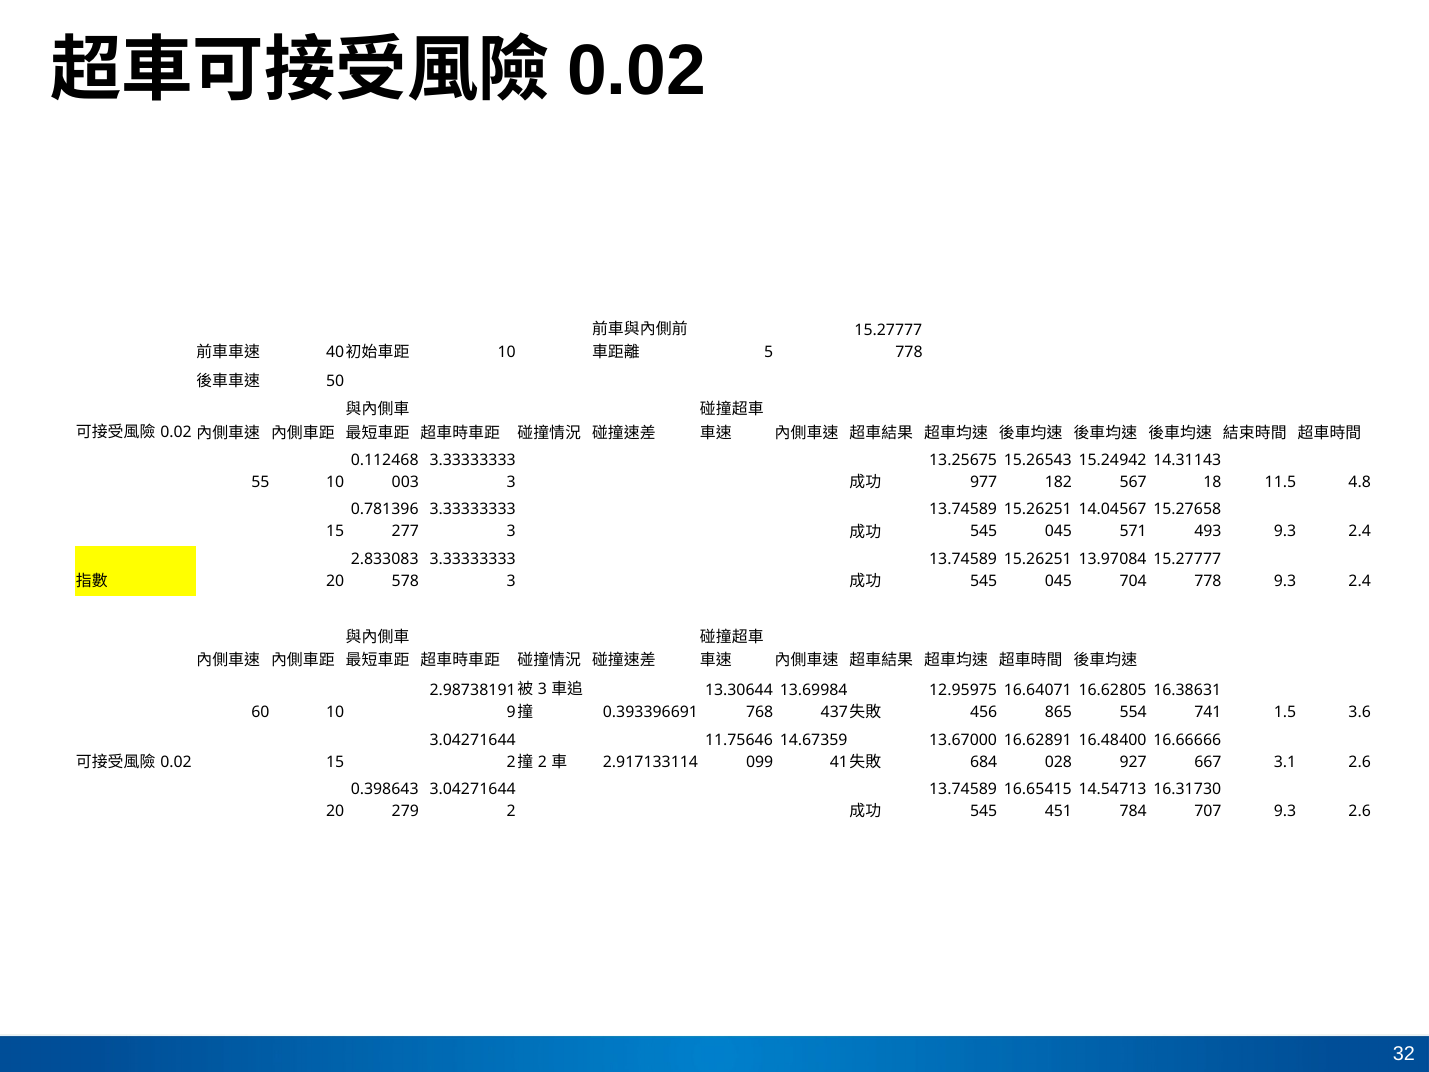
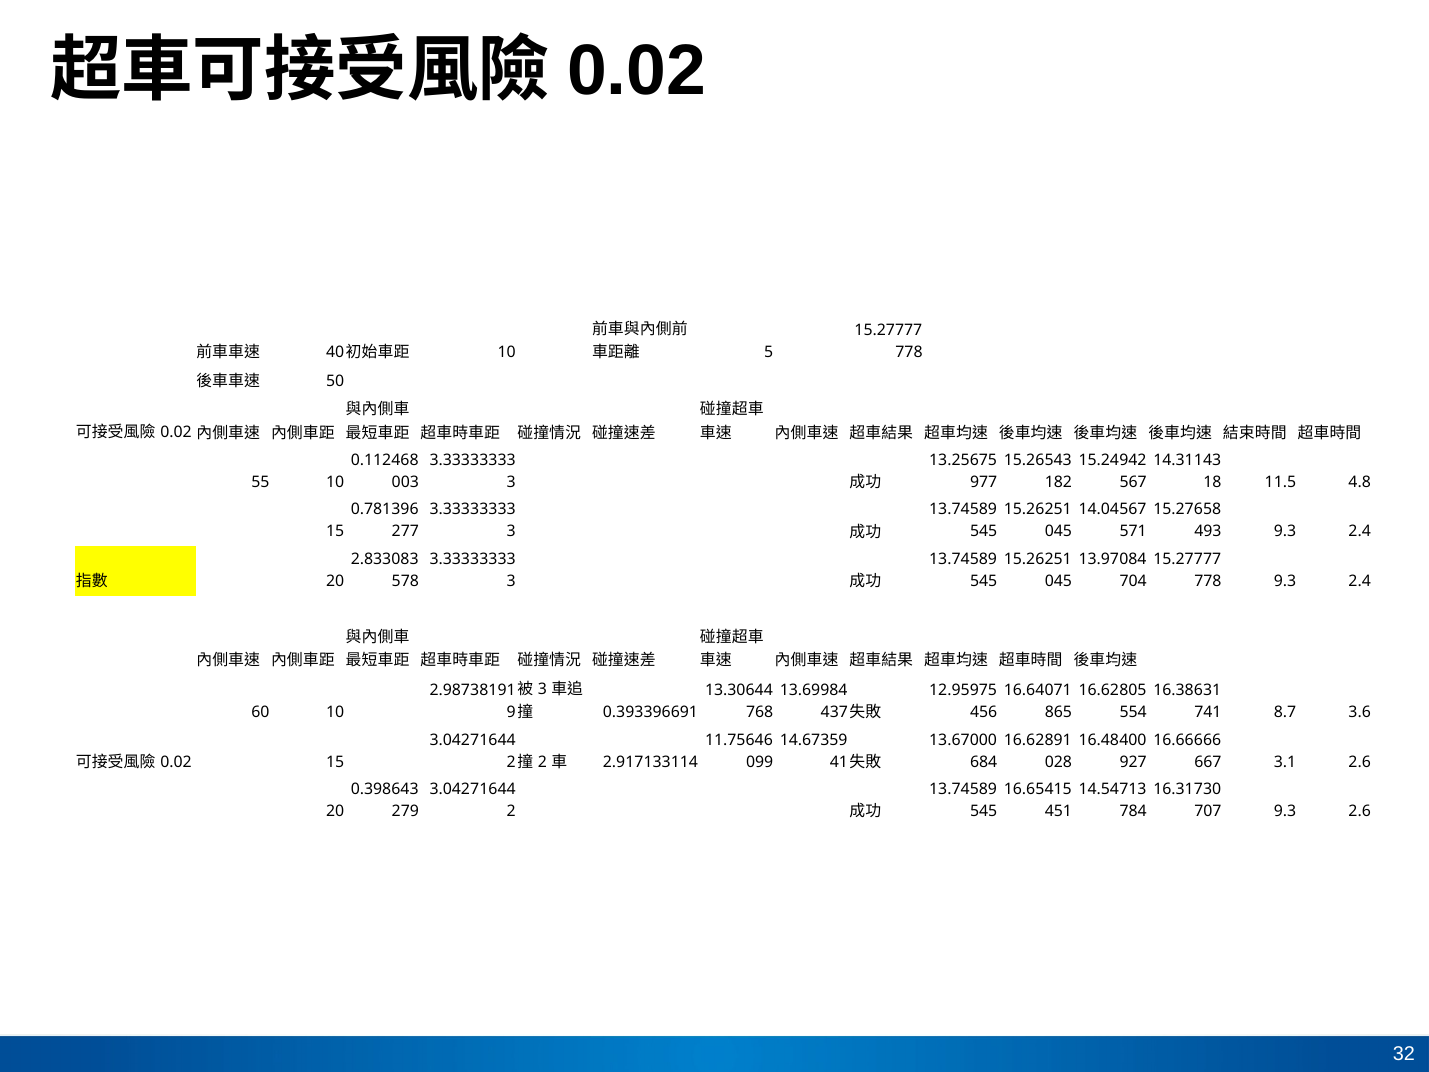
1.5: 1.5 -> 8.7 (1285, 712)
